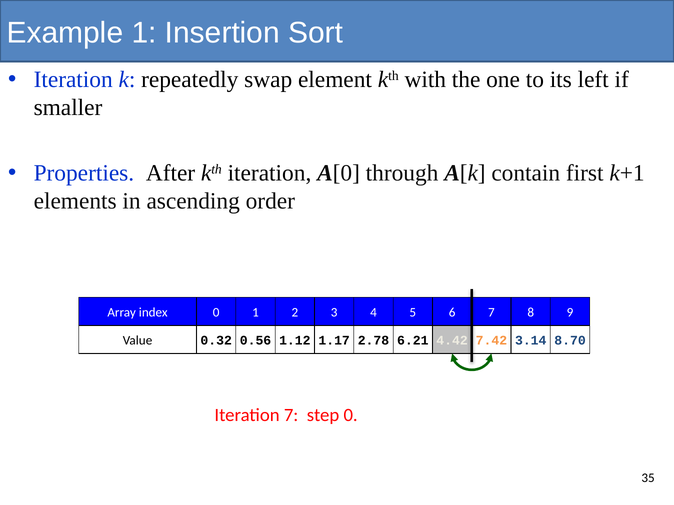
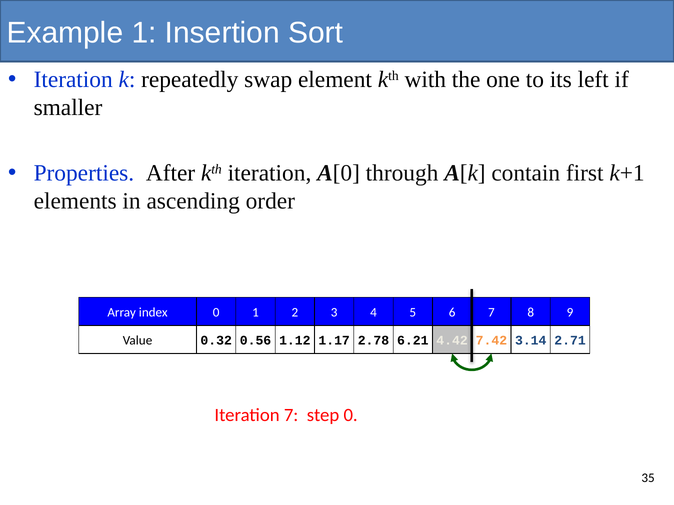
8.70: 8.70 -> 2.71 (570, 341)
